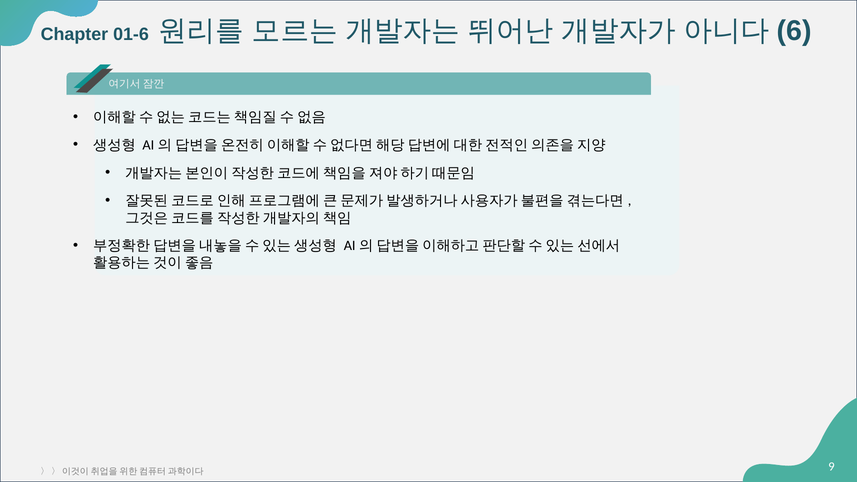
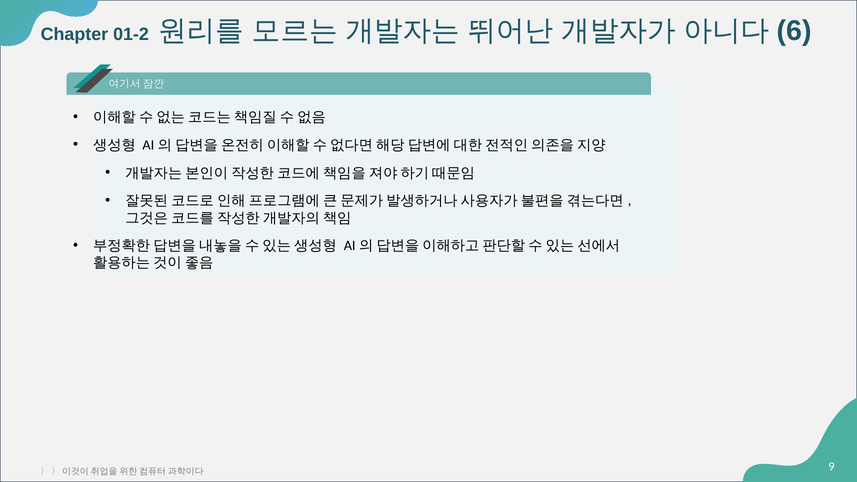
01-6: 01-6 -> 01-2 (131, 35)
